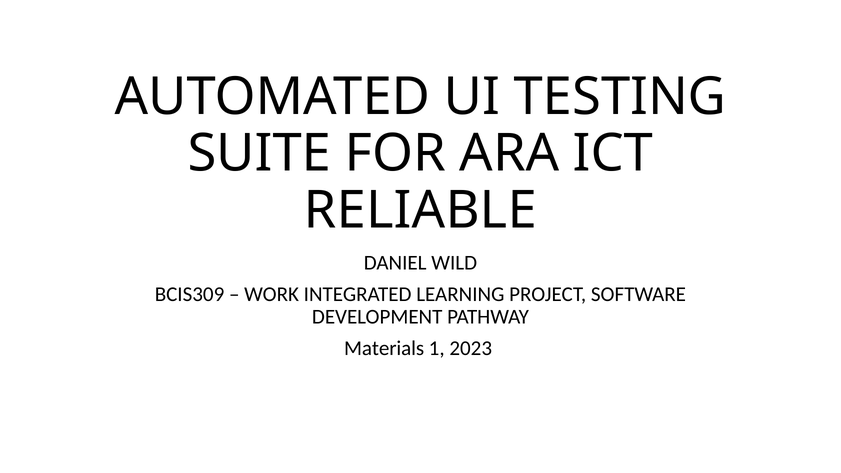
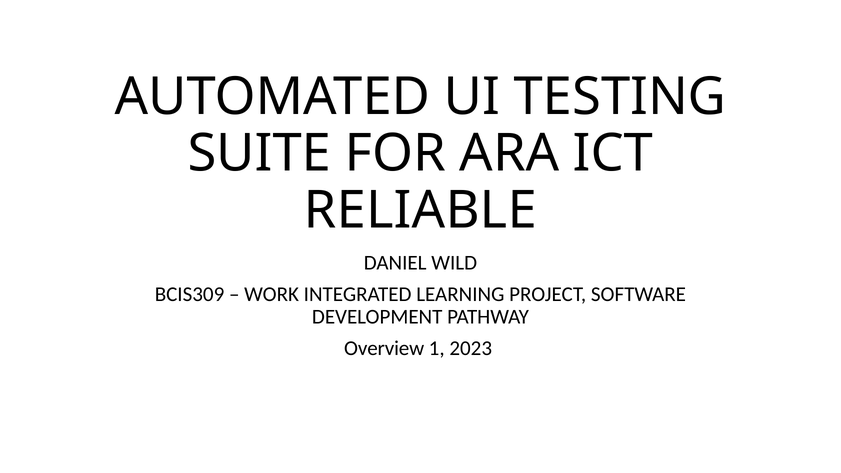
Materials: Materials -> Overview (384, 348)
